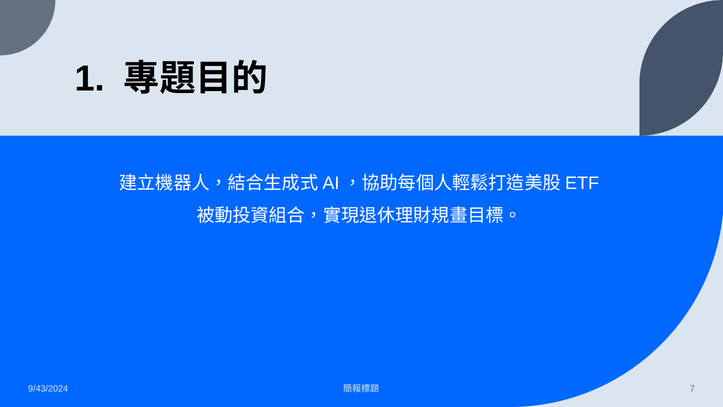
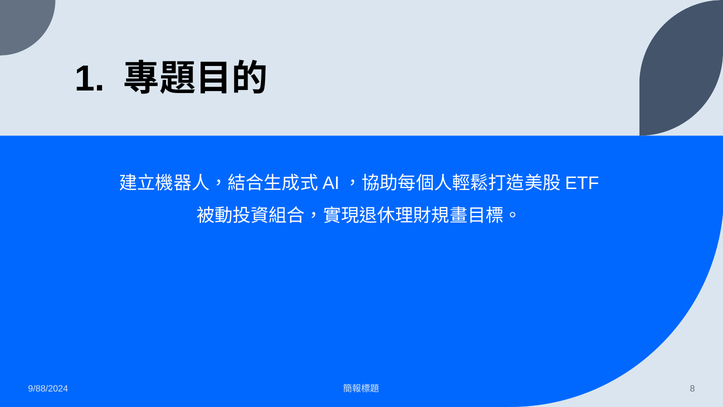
9/43/2024: 9/43/2024 -> 9/88/2024 (48, 388)
7: 7 -> 8 (693, 388)
